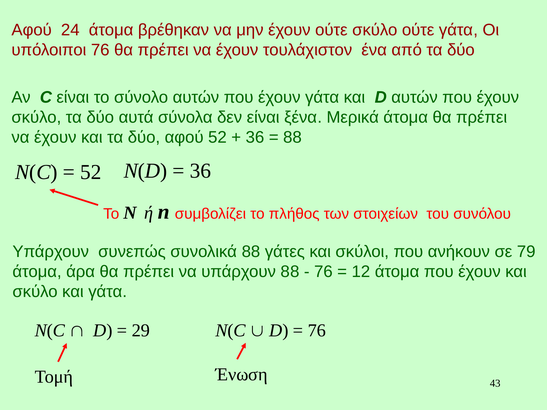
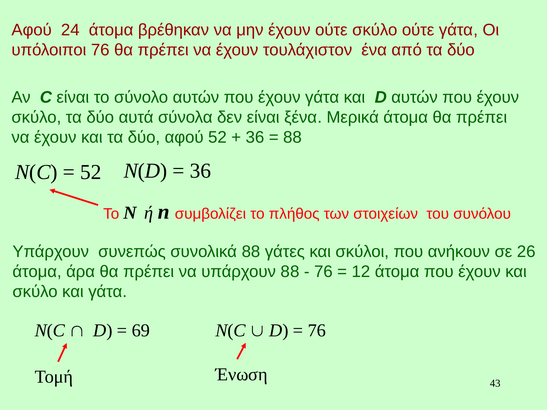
79: 79 -> 26 (526, 252)
29: 29 -> 69 (141, 331)
